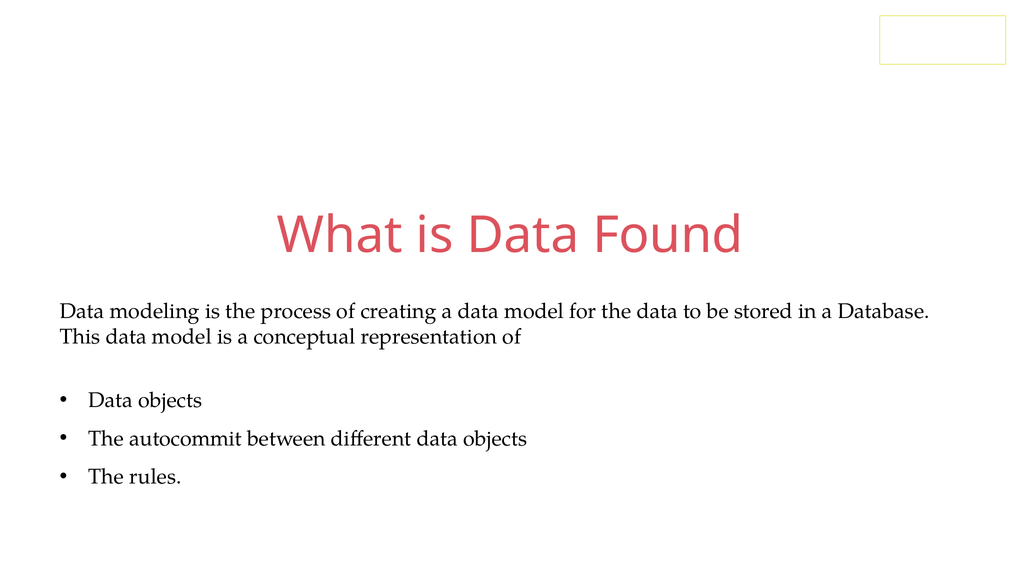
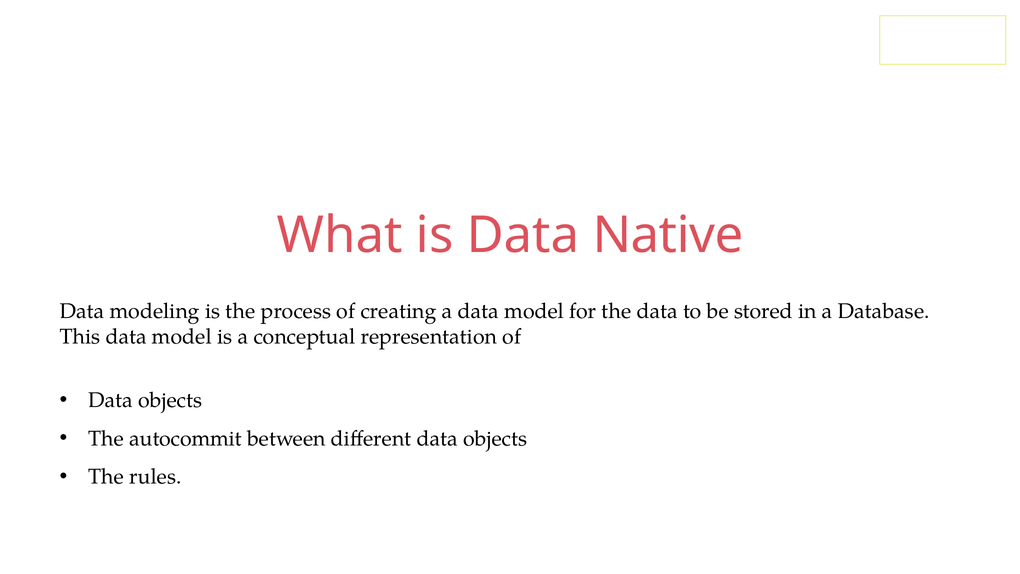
Found: Found -> Native (668, 236)
